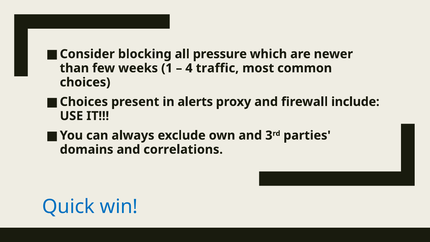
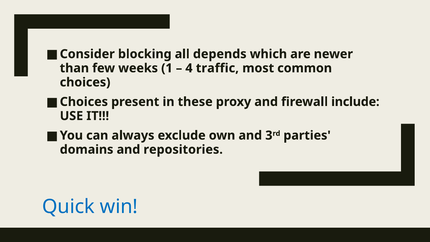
pressure: pressure -> depends (220, 54)
alerts: alerts -> these (195, 102)
correlations: correlations -> repositories (183, 149)
